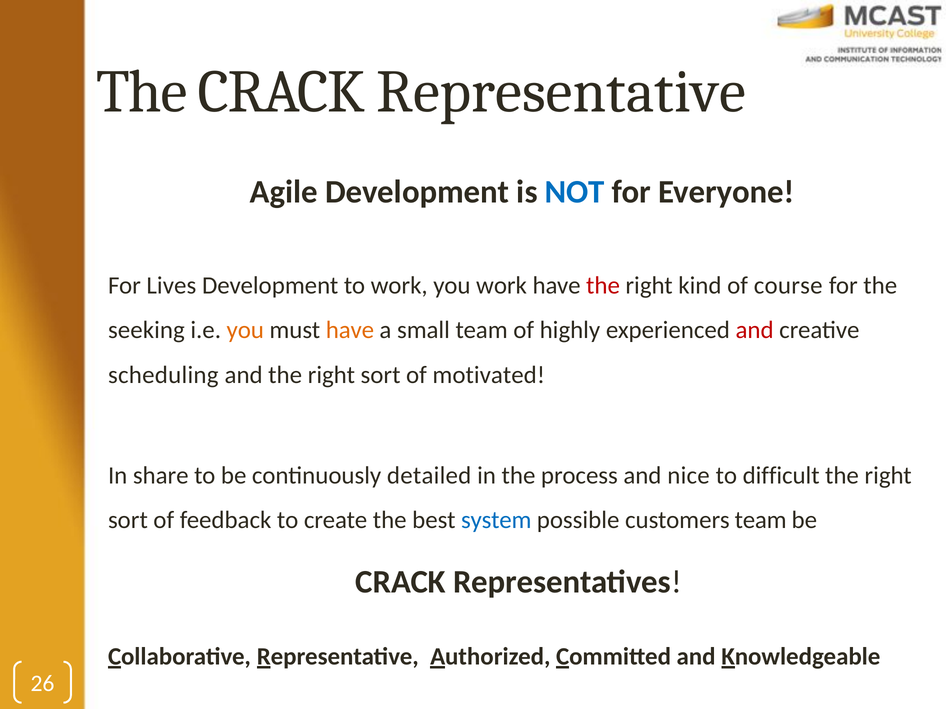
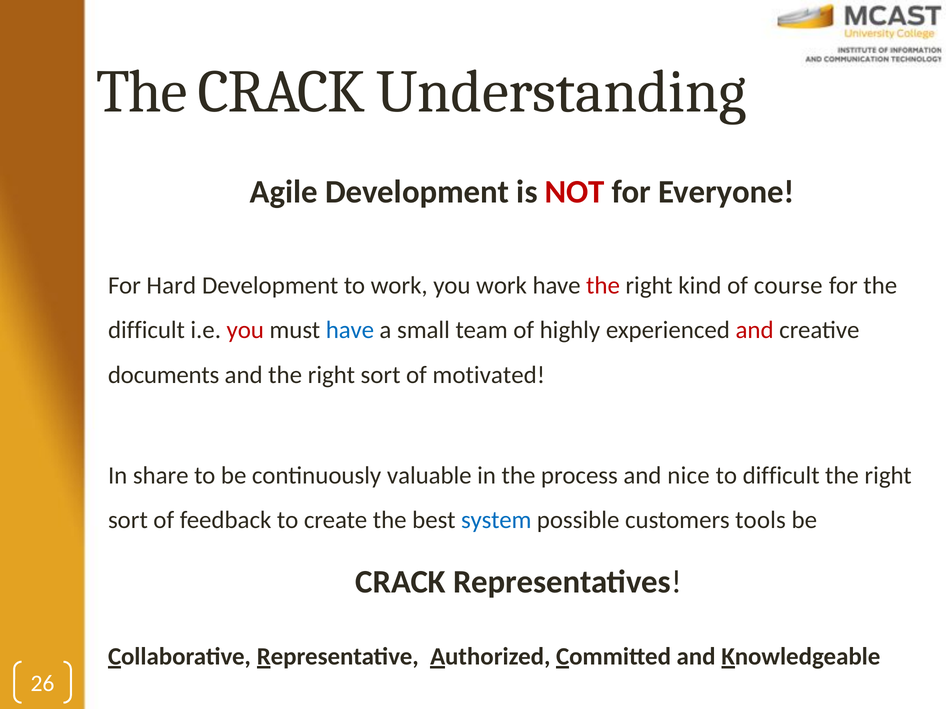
CRACK Representative: Representative -> Understanding (561, 92)
NOT colour: blue -> red (575, 192)
Lives: Lives -> Hard (171, 286)
seeking: seeking -> difficult (146, 330)
you colour: orange -> red (245, 330)
have colour: orange -> blue (350, 330)
scheduling: scheduling -> documents (164, 375)
detailed: detailed -> valuable (429, 476)
customers team: team -> tools (760, 521)
